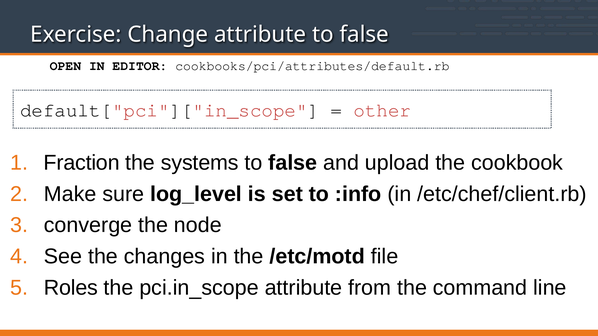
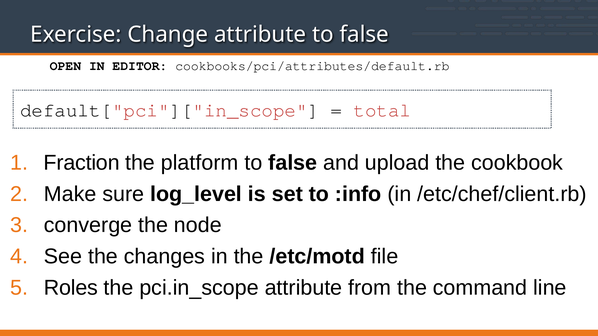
other: other -> total (382, 110)
systems: systems -> platform (200, 163)
